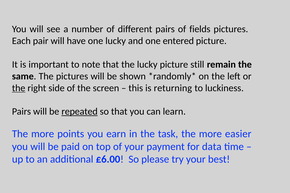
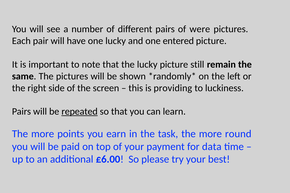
fields: fields -> were (200, 29)
the underline: present -> none (19, 88)
returning: returning -> providing (173, 88)
easier: easier -> round (238, 134)
